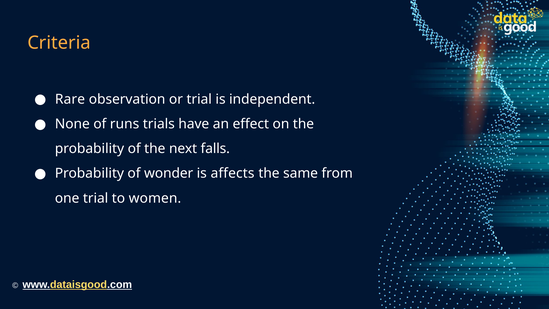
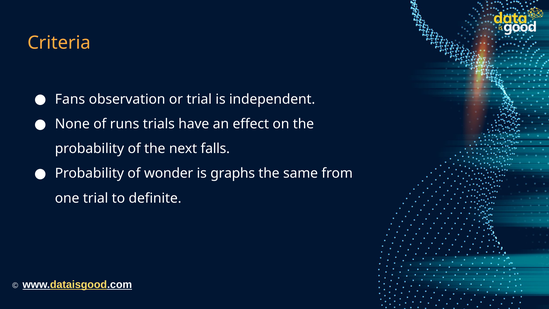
Rare: Rare -> Fans (70, 99)
affects: affects -> graphs (233, 173)
women: women -> definite (155, 198)
